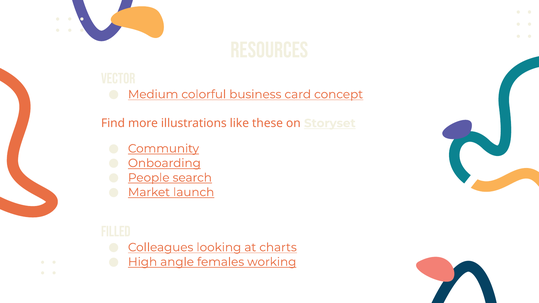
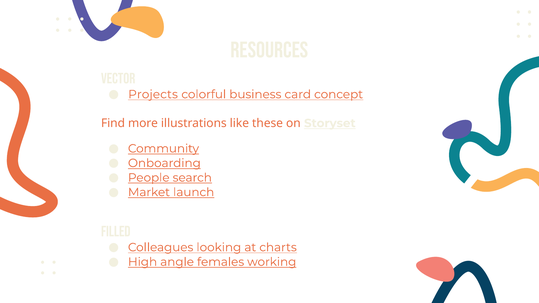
Medium: Medium -> Projects (153, 94)
